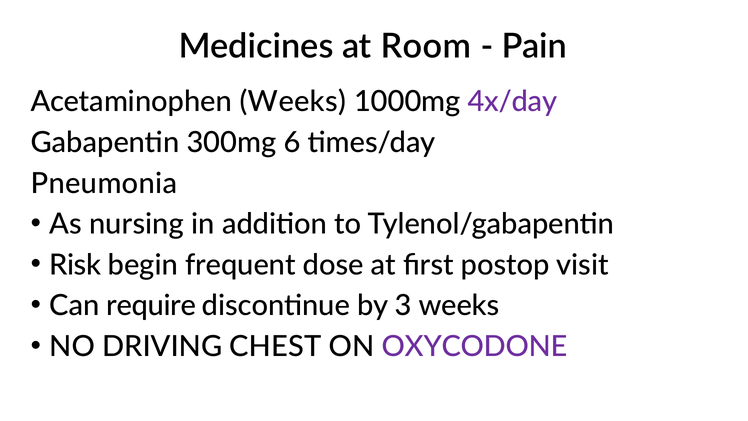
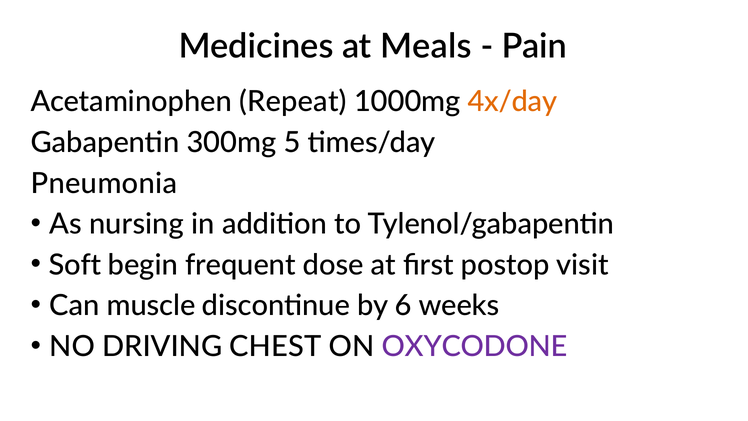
Room: Room -> Meals (426, 46)
Acetaminophen Weeks: Weeks -> Repeat (293, 102)
4x/day colour: purple -> orange (512, 102)
6: 6 -> 5 (292, 143)
Risk: Risk -> Soft (75, 265)
require: require -> muscle (151, 306)
3: 3 -> 6 (403, 306)
